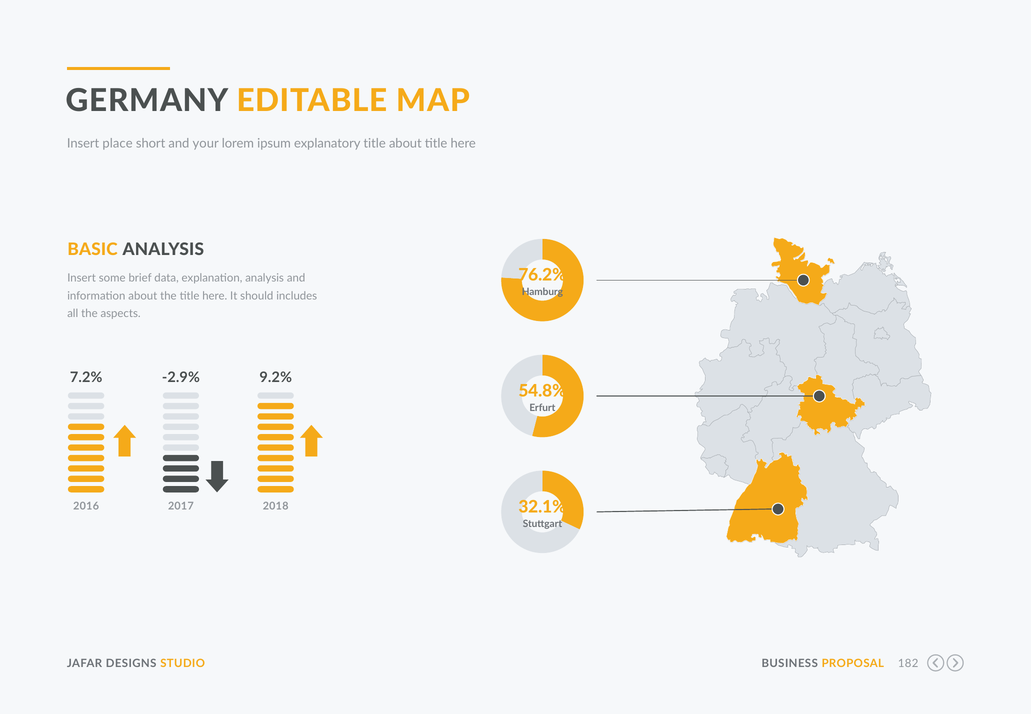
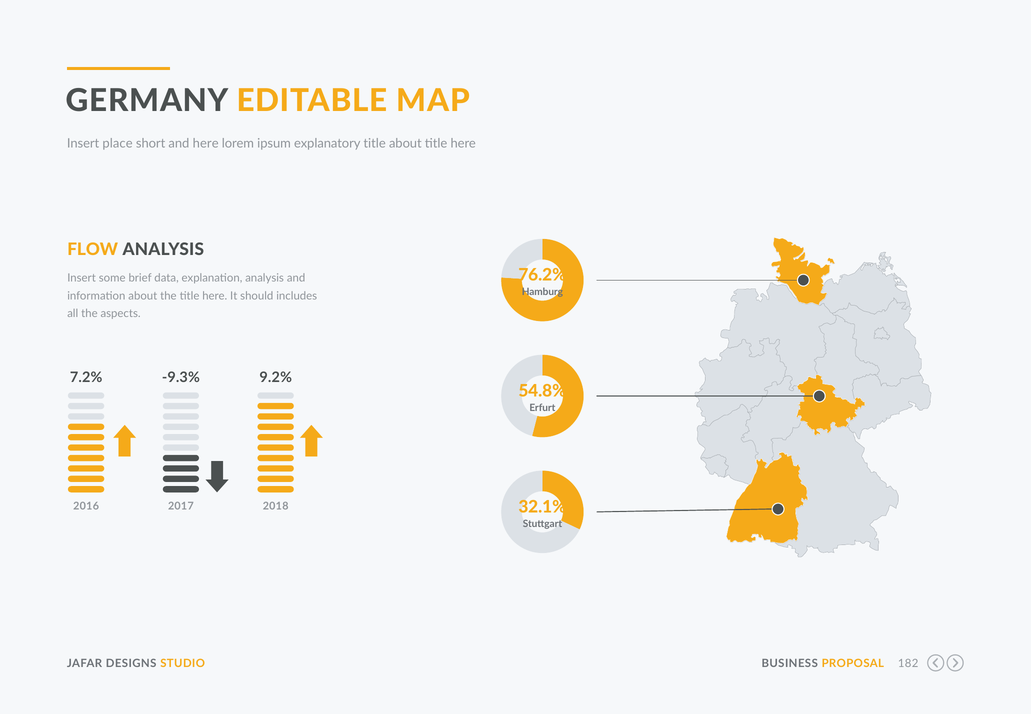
and your: your -> here (206, 143)
BASIC: BASIC -> FLOW (93, 249)
-2.9%: -2.9% -> -9.3% (181, 377)
